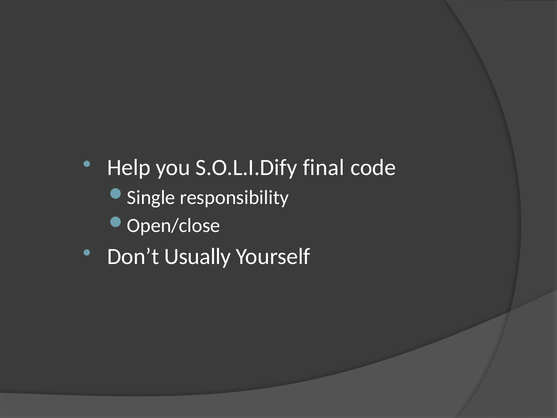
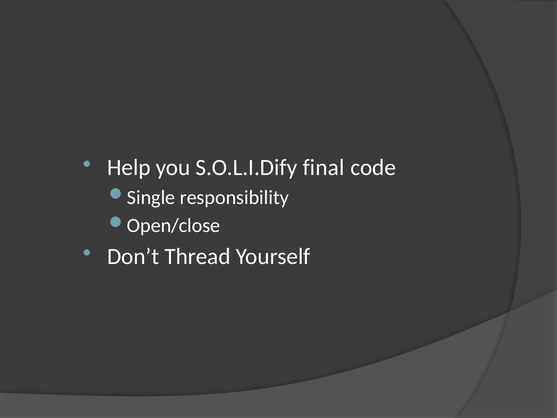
Usually: Usually -> Thread (197, 256)
